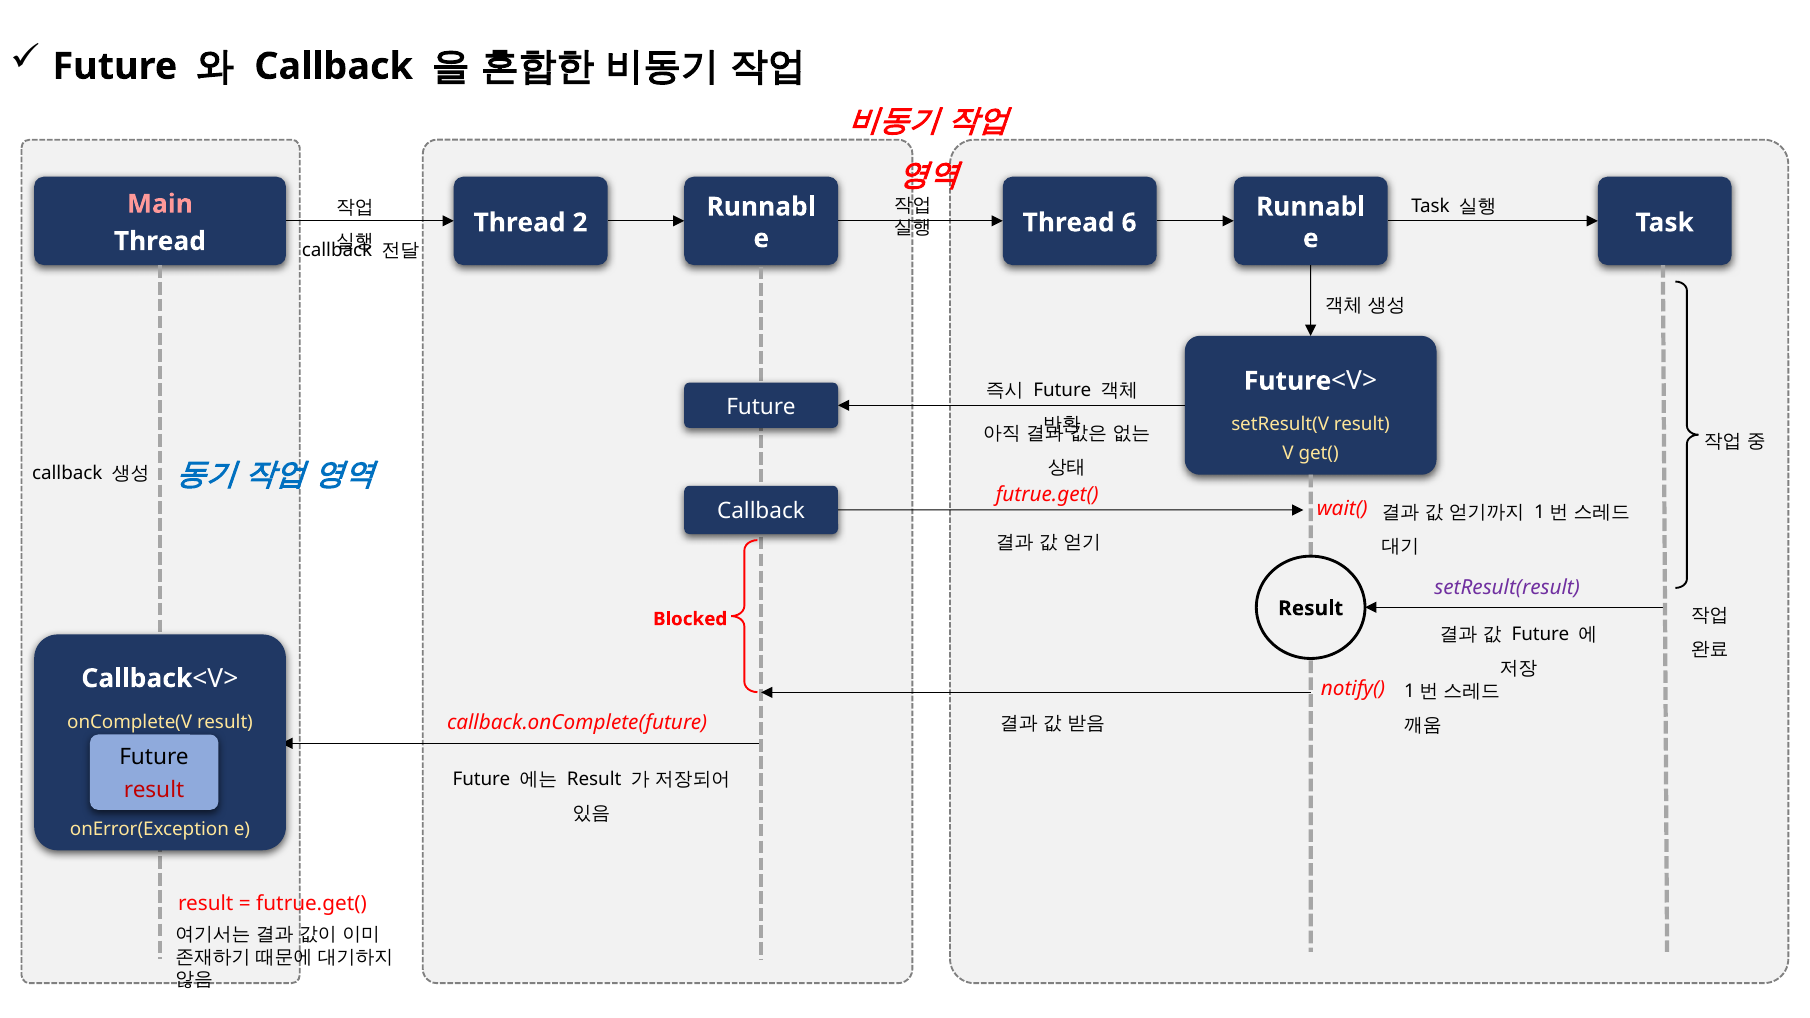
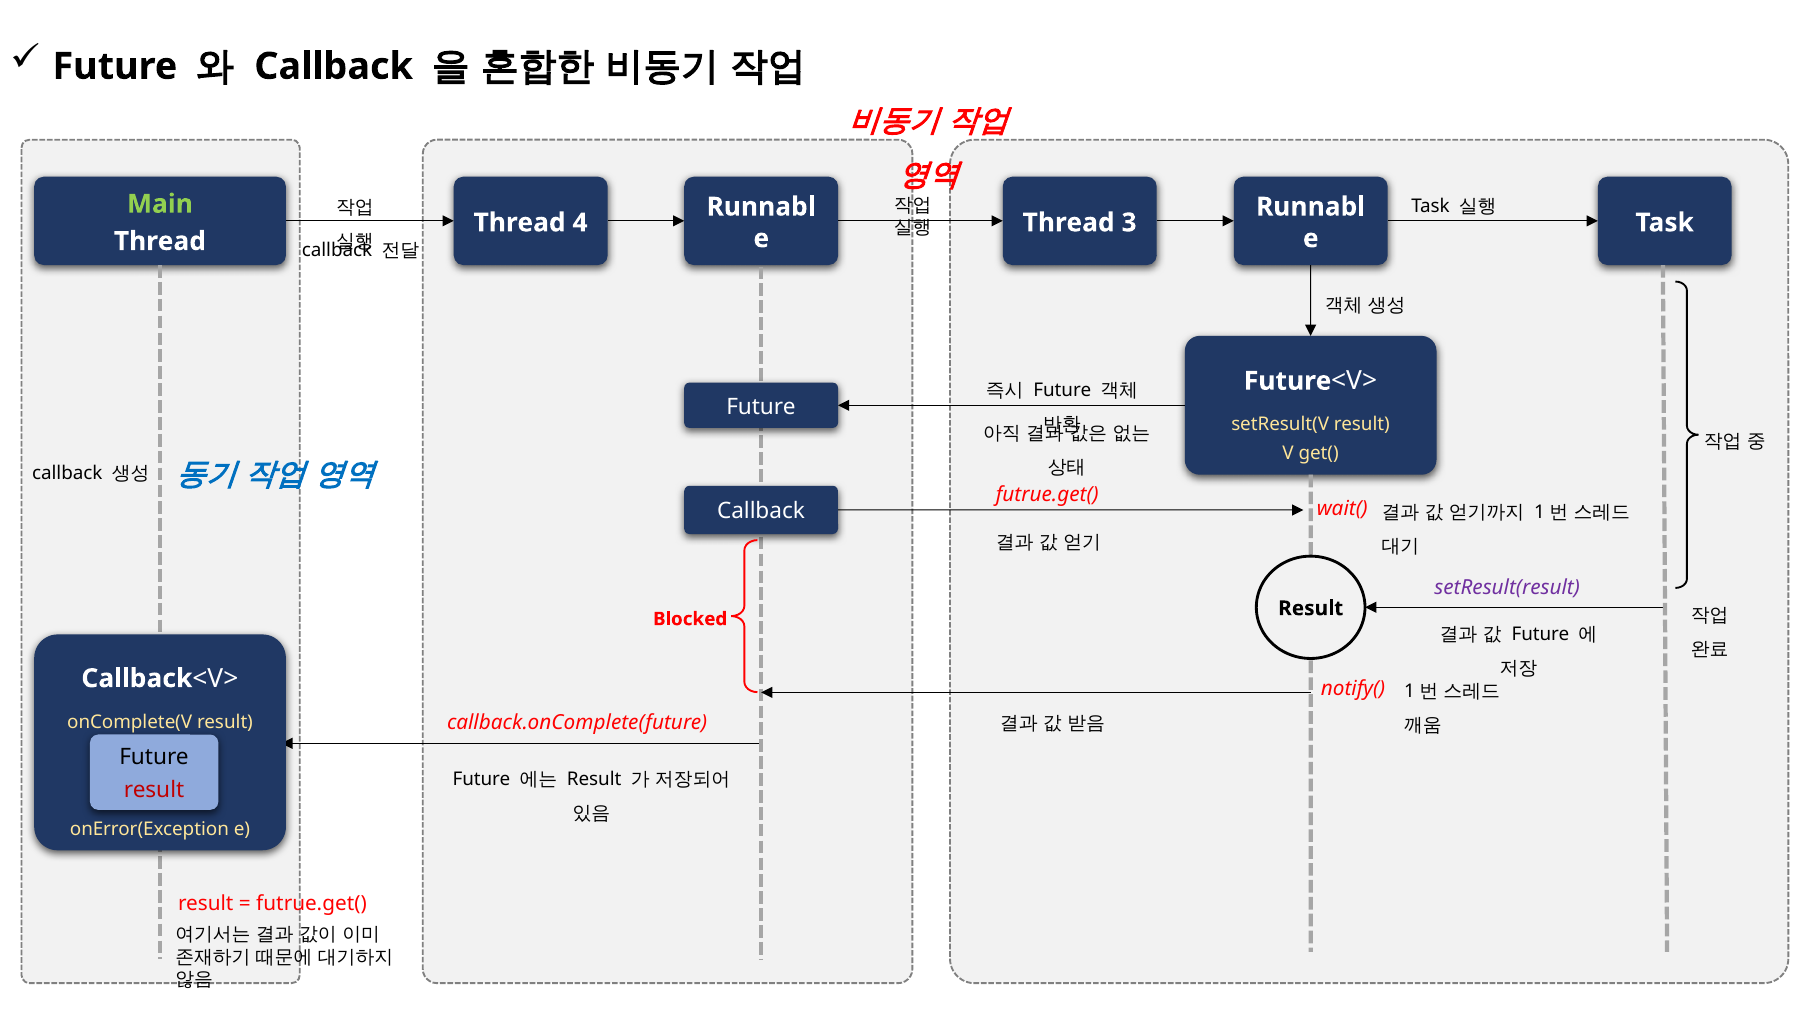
Main colour: pink -> light green (160, 204)
2: 2 -> 4 (580, 223)
6: 6 -> 3 (1129, 223)
